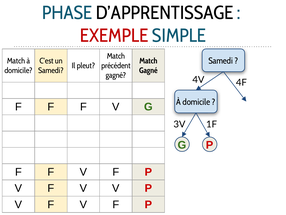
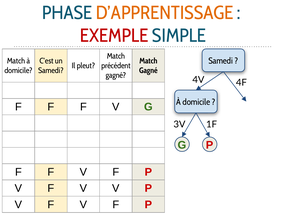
D’APPRENTISSAGE colour: black -> orange (165, 13)
